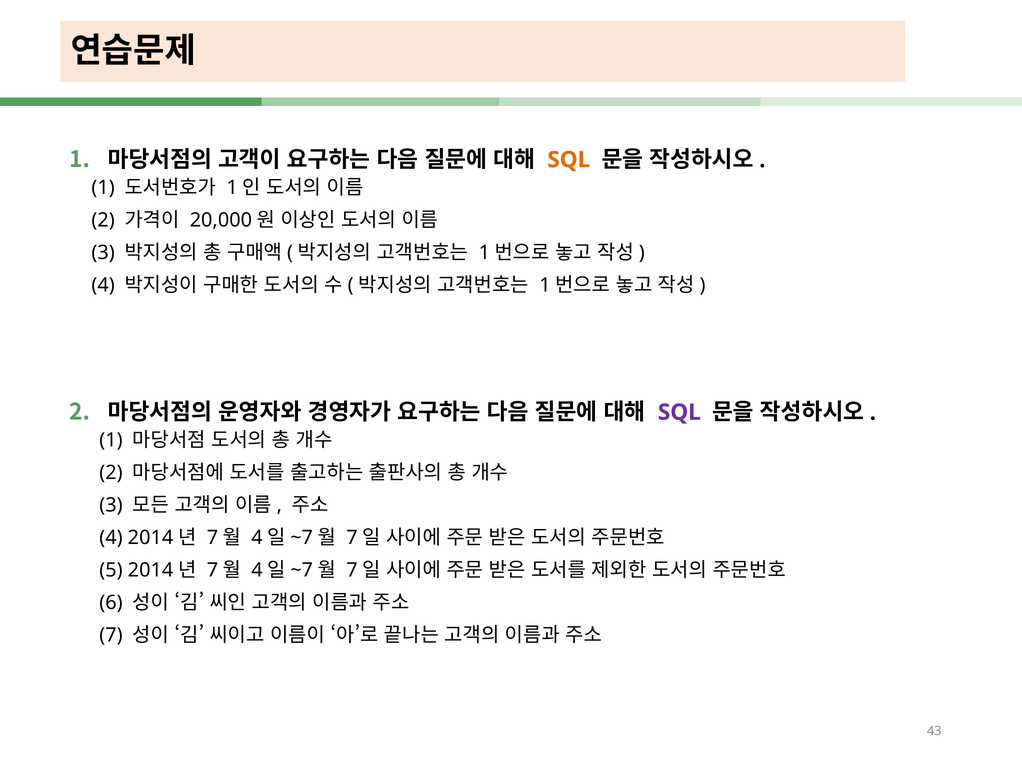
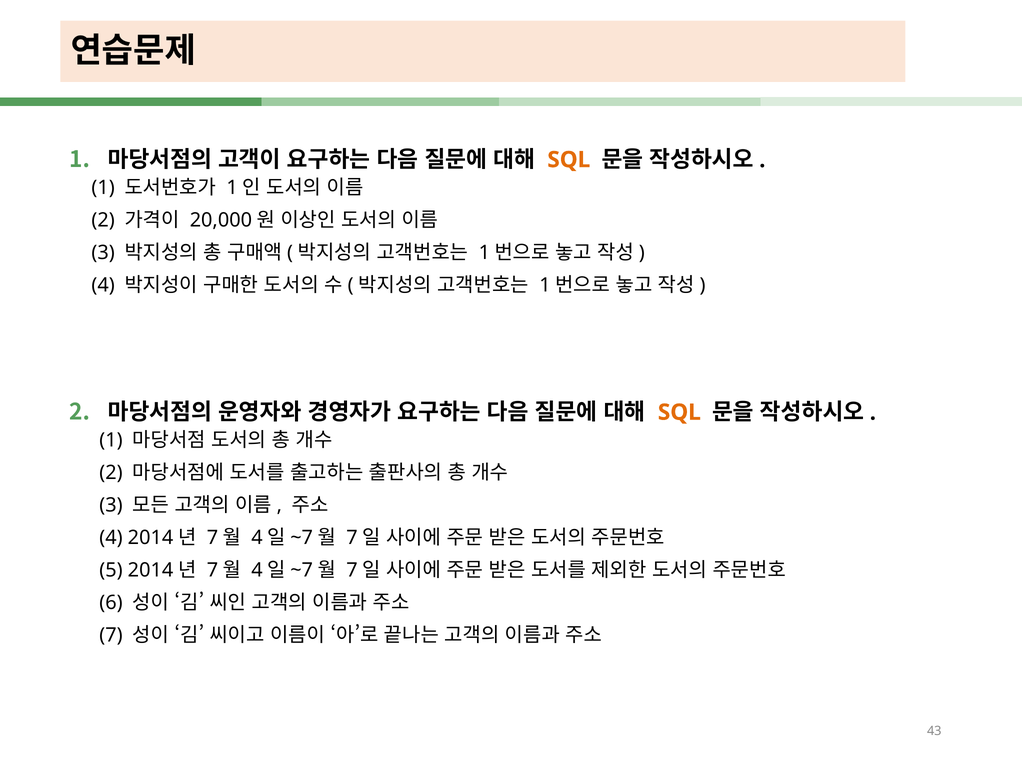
SQL colour: purple -> orange (679, 412)
